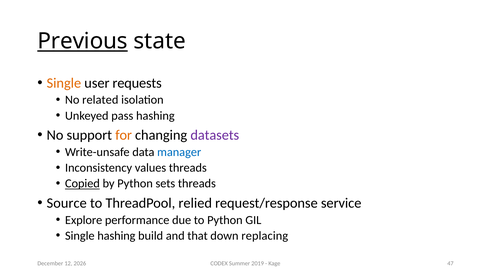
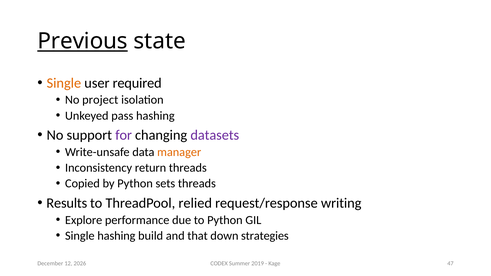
requests: requests -> required (137, 83)
related: related -> project (100, 100)
for colour: orange -> purple (124, 135)
manager colour: blue -> orange (179, 152)
values: values -> return (150, 168)
Copied underline: present -> none (82, 184)
Source: Source -> Results (67, 203)
service: service -> writing (341, 203)
replacing: replacing -> strategies (265, 236)
